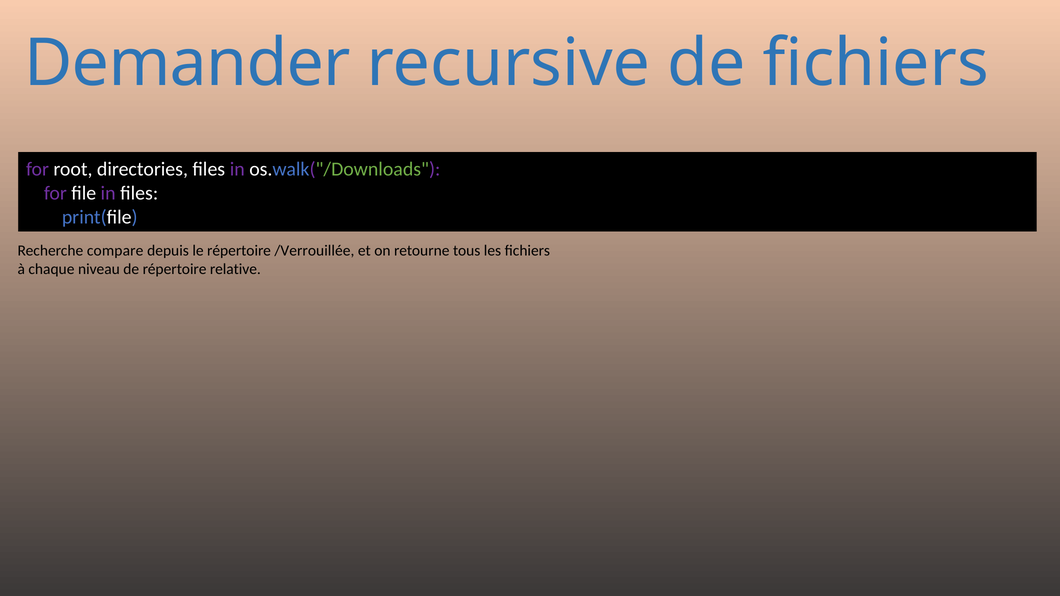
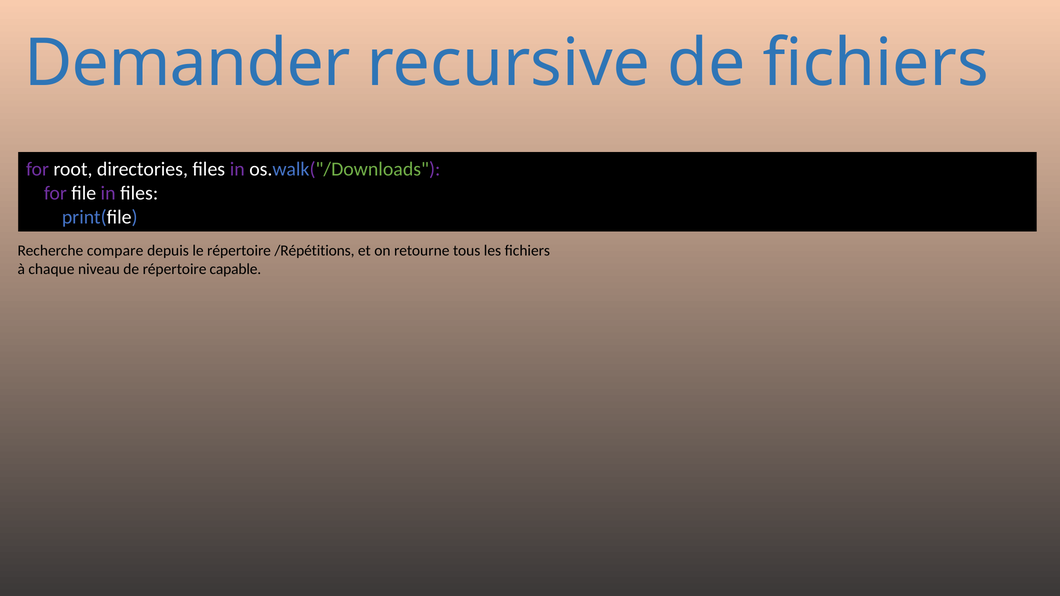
/Verrouillée: /Verrouillée -> /Répétitions (314, 251)
relative: relative -> capable (235, 269)
